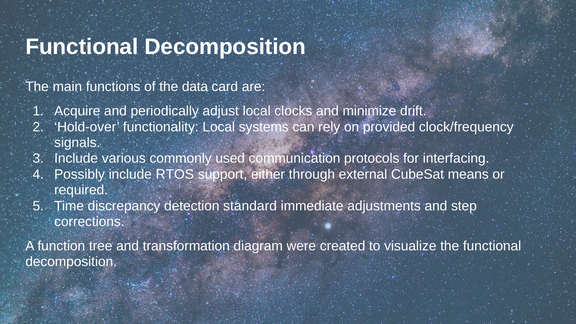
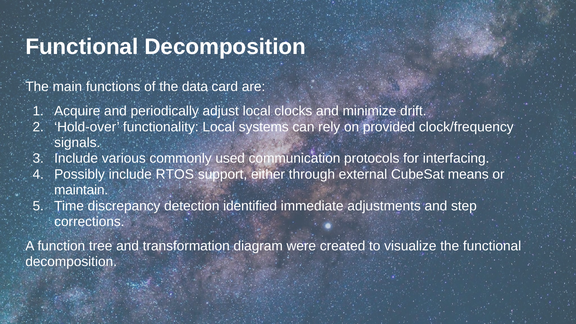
required: required -> maintain (81, 190)
standard: standard -> identified (250, 206)
